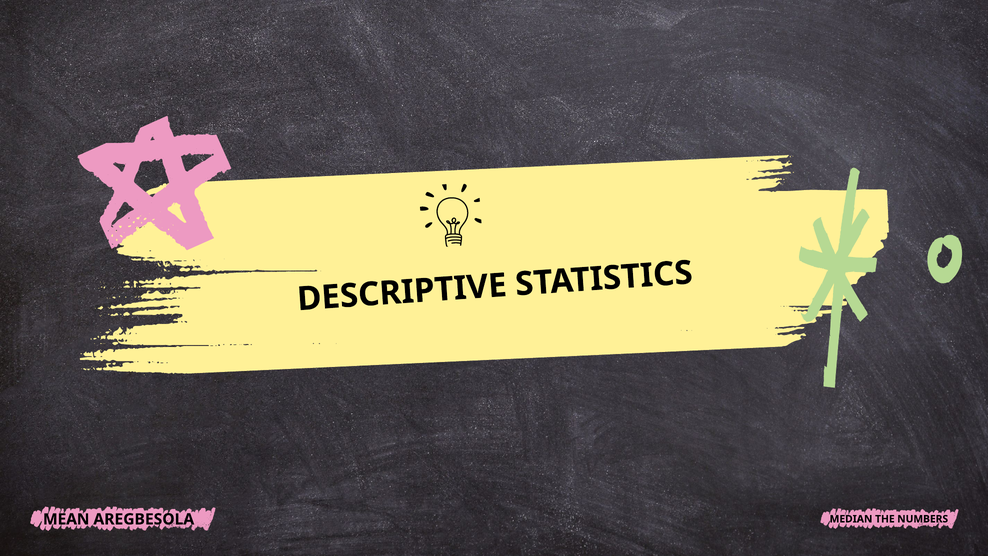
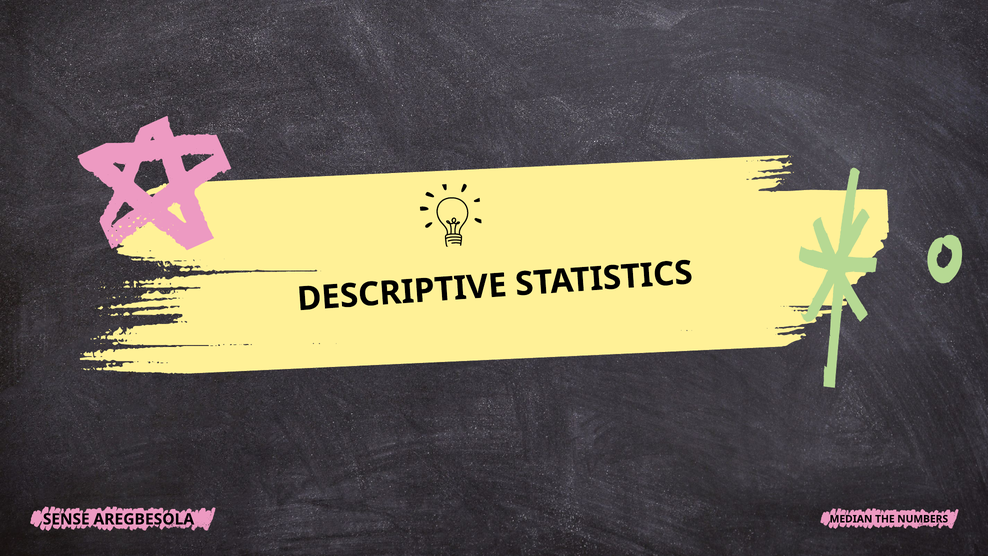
MEAN: MEAN -> SENSE (66, 519)
